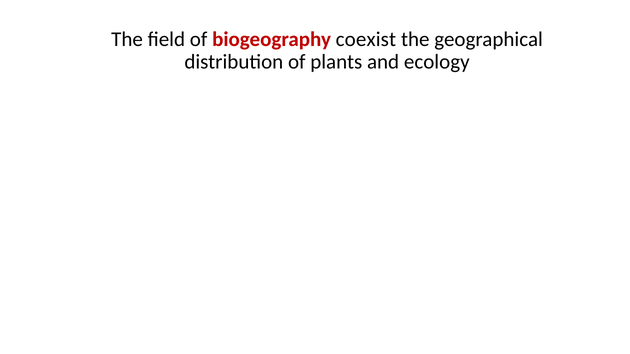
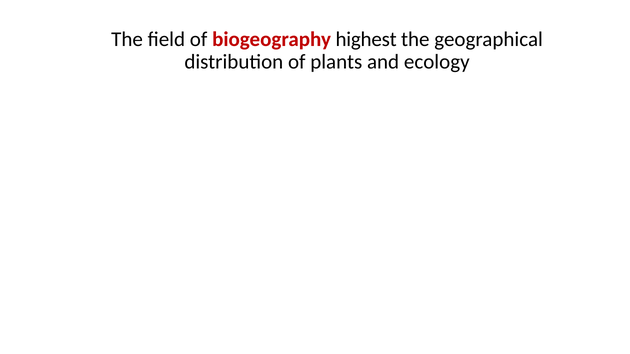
coexist: coexist -> highest (366, 39)
